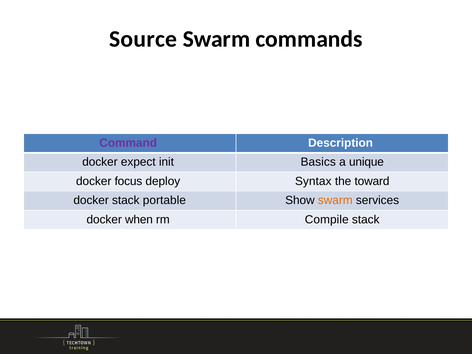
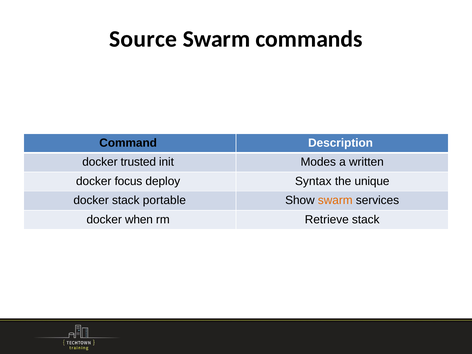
Command colour: purple -> black (128, 143)
expect: expect -> trusted (138, 162)
Basics: Basics -> Modes (318, 162)
unique: unique -> written (366, 162)
toward: toward -> unique (372, 181)
Compile: Compile -> Retrieve (327, 219)
